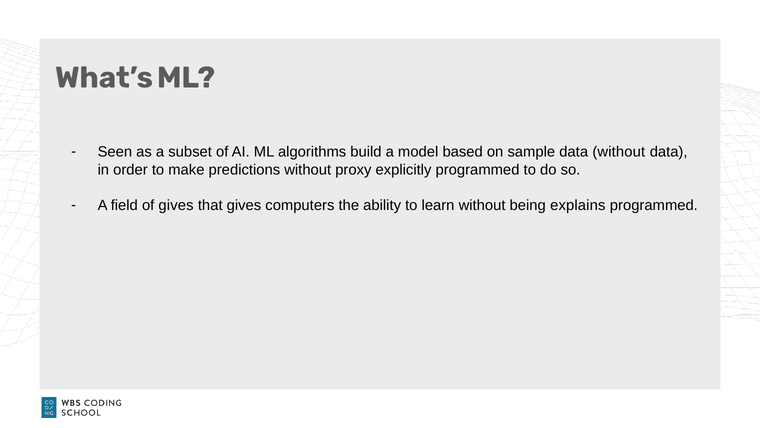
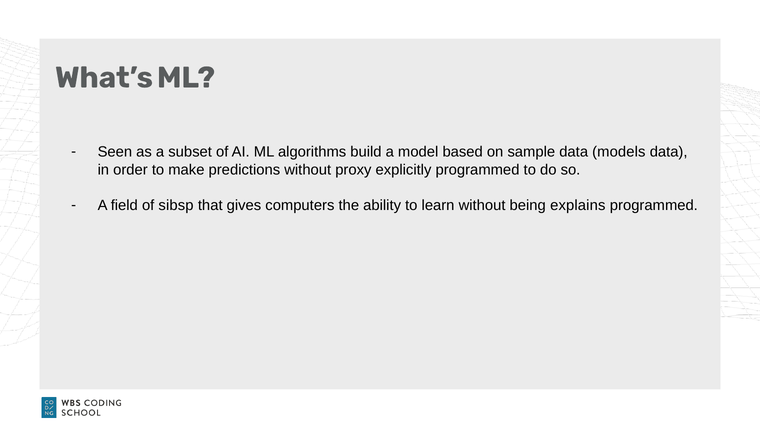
data without: without -> models (619, 152)
of gives: gives -> sibsp (176, 205)
